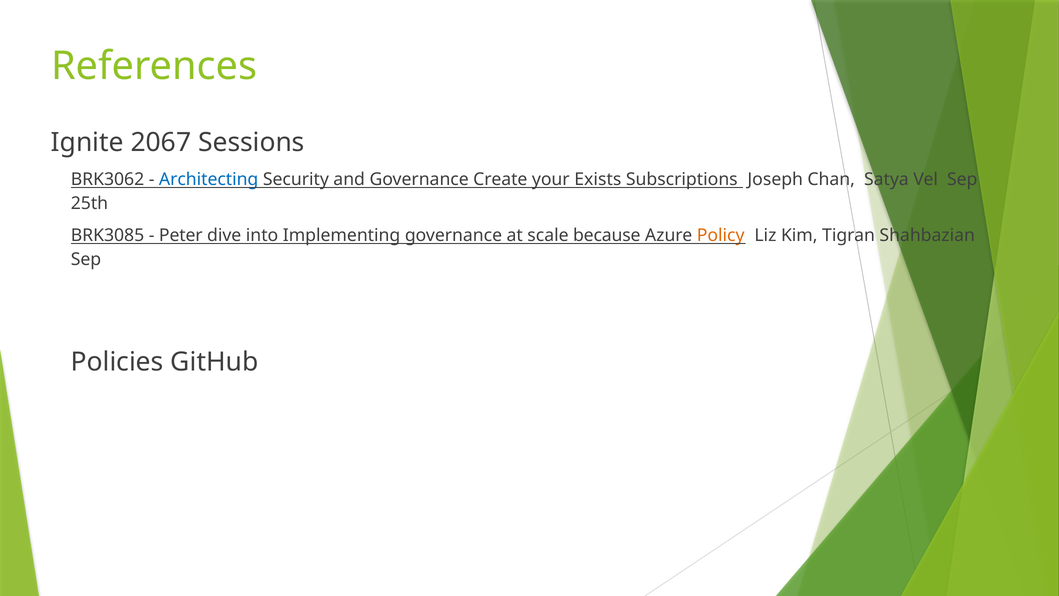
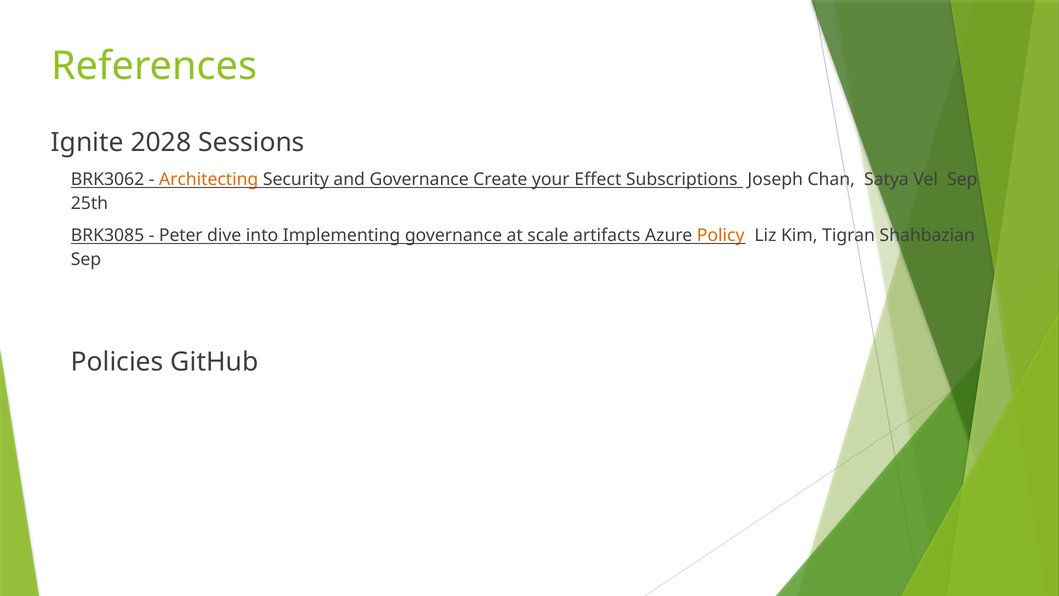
2067: 2067 -> 2028 (161, 142)
Architecting colour: blue -> orange (209, 179)
Exists: Exists -> Effect (598, 179)
because: because -> artifacts (607, 235)
